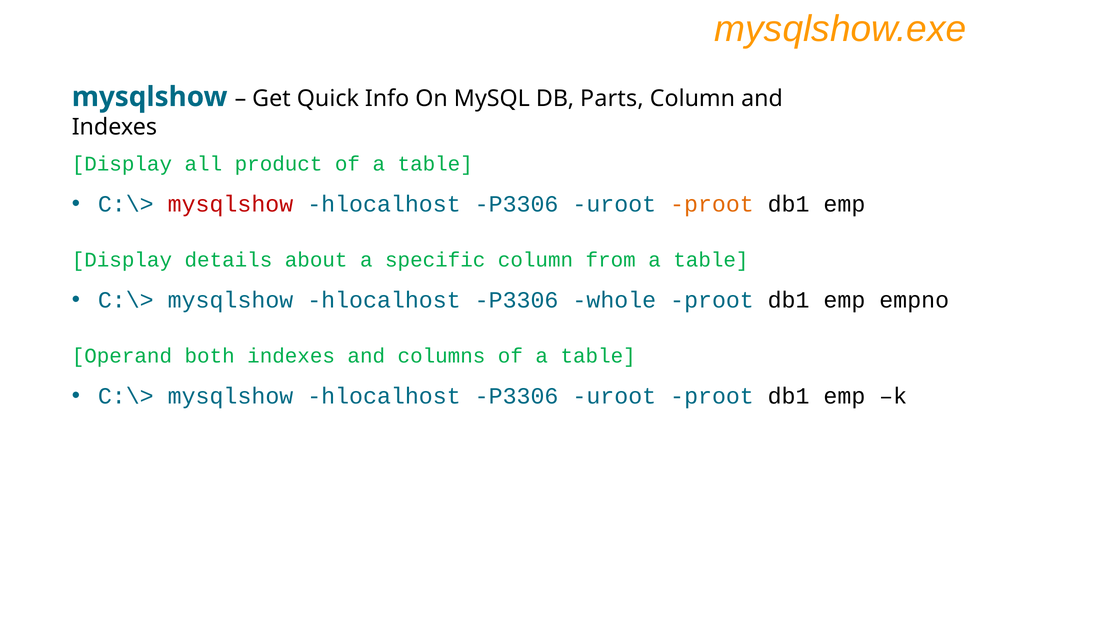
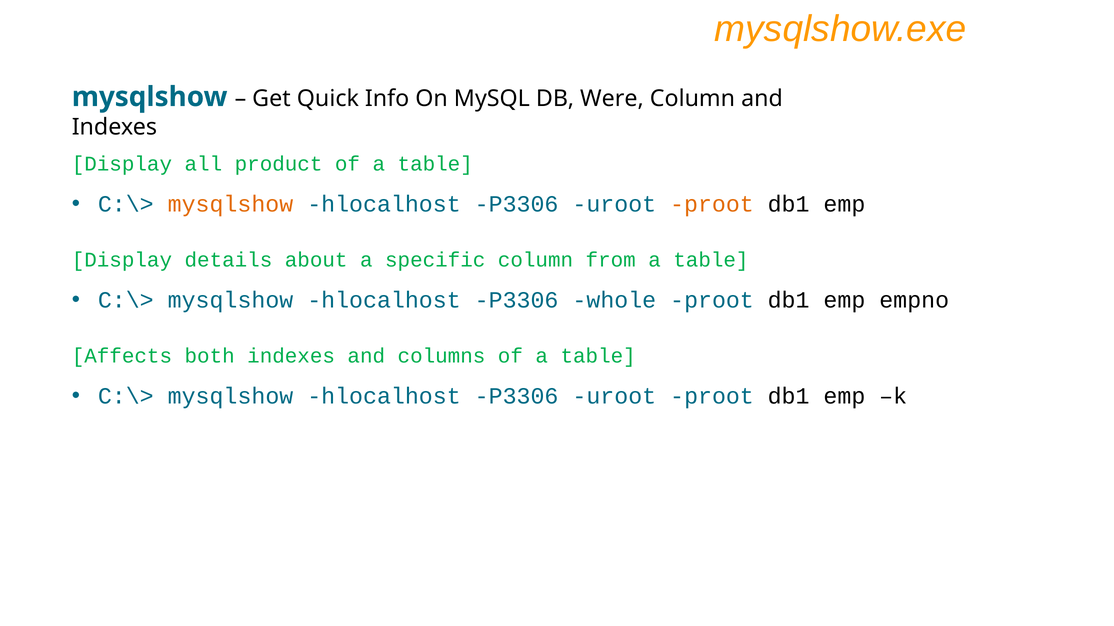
Parts: Parts -> Were (612, 99)
mysqlshow colour: red -> orange (230, 205)
Operand: Operand -> Affects (122, 356)
